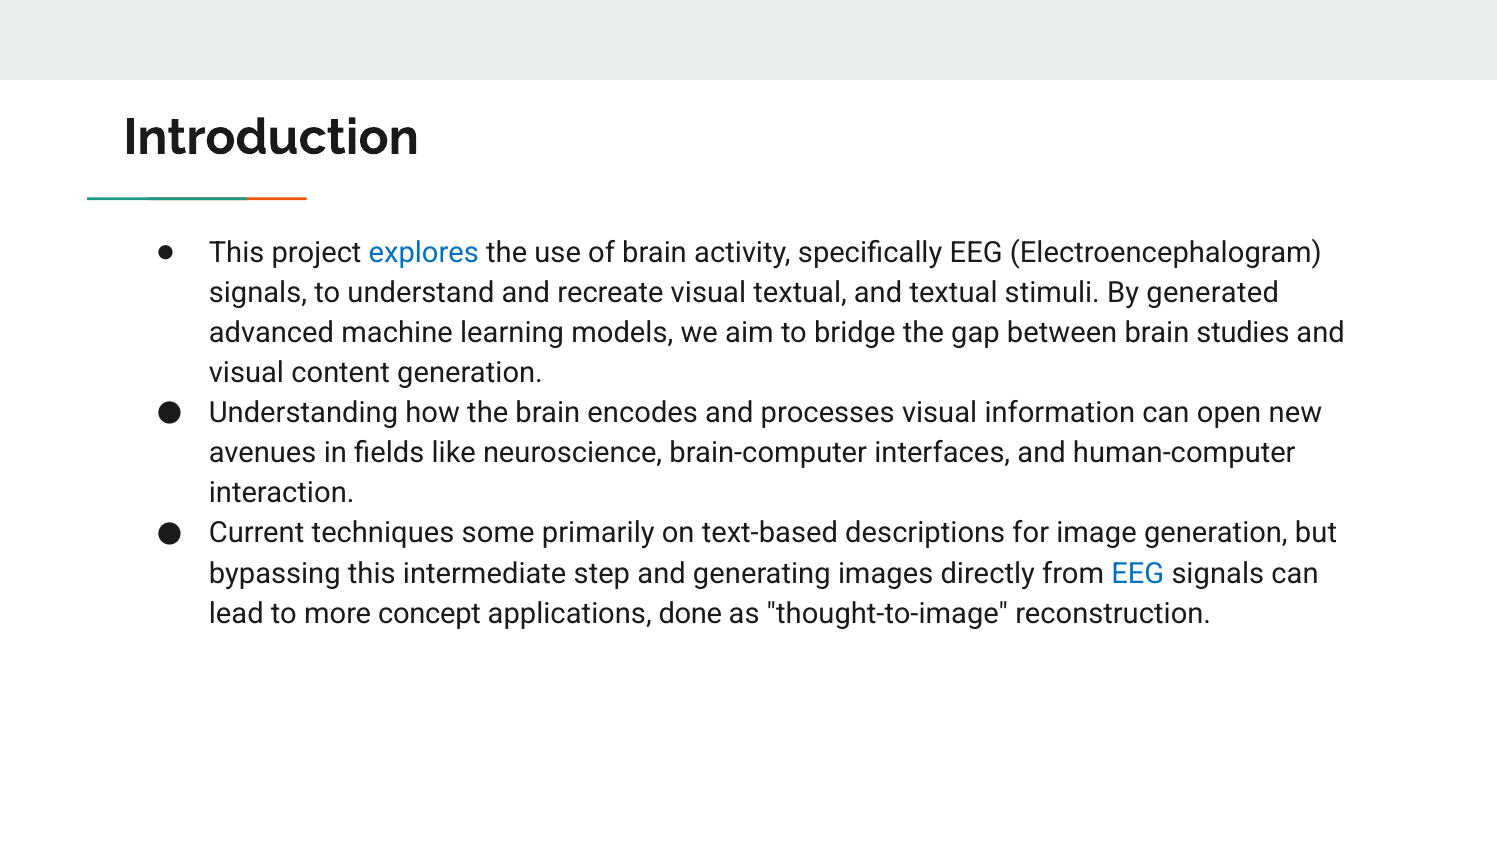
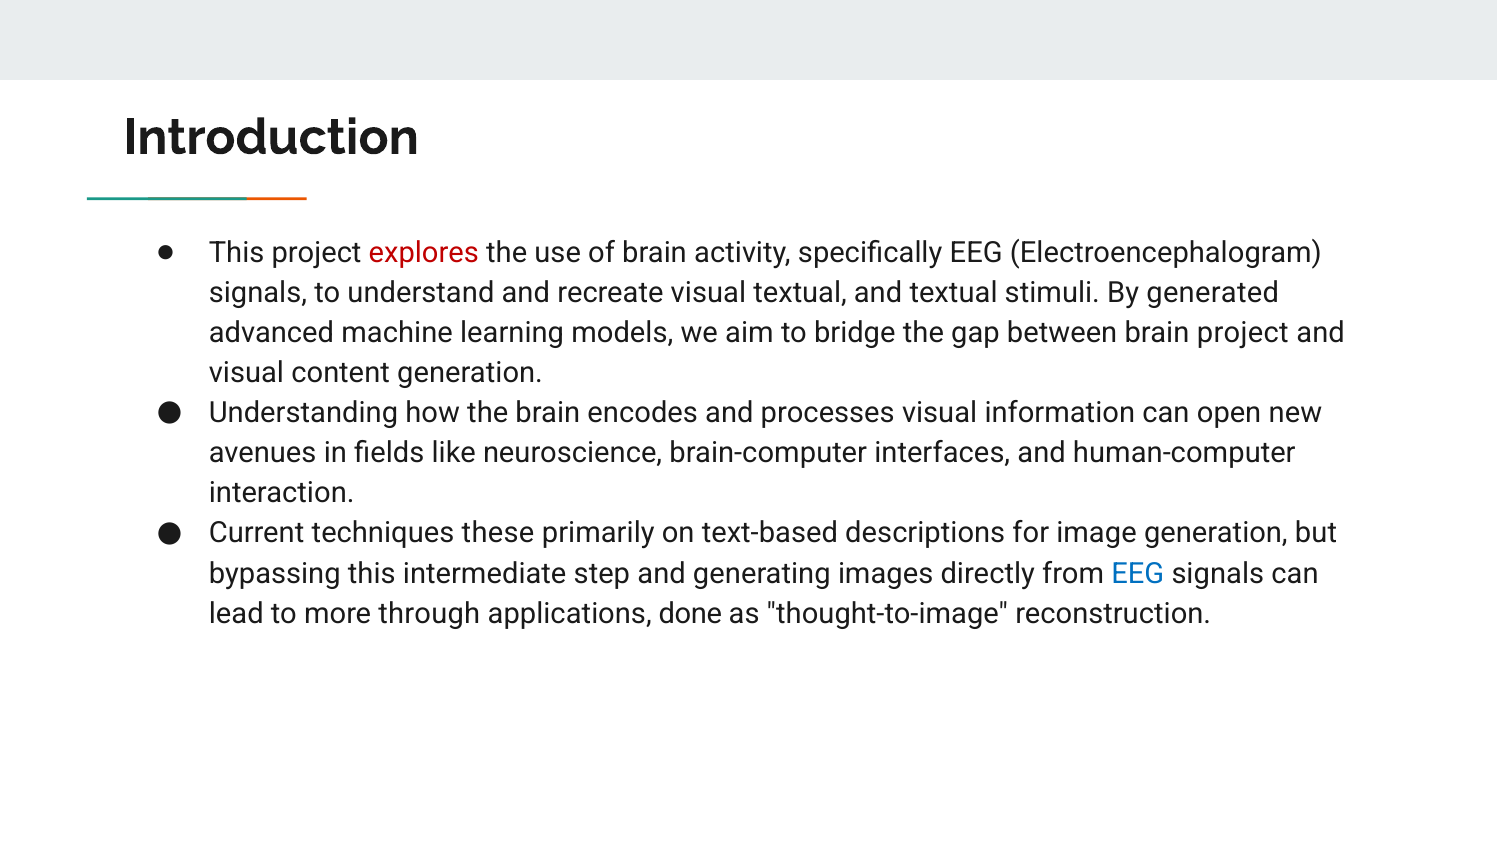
explores colour: blue -> red (424, 252)
brain studies: studies -> project (1243, 333)
some: some -> these (498, 533)
concept: concept -> through (429, 614)
